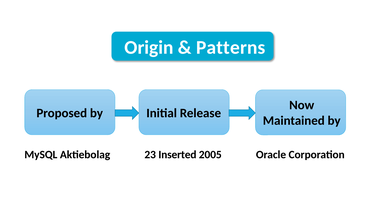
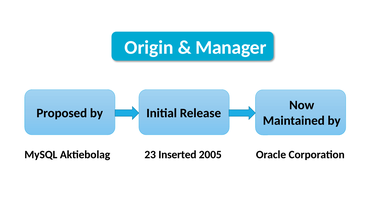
Patterns: Patterns -> Manager (231, 47)
